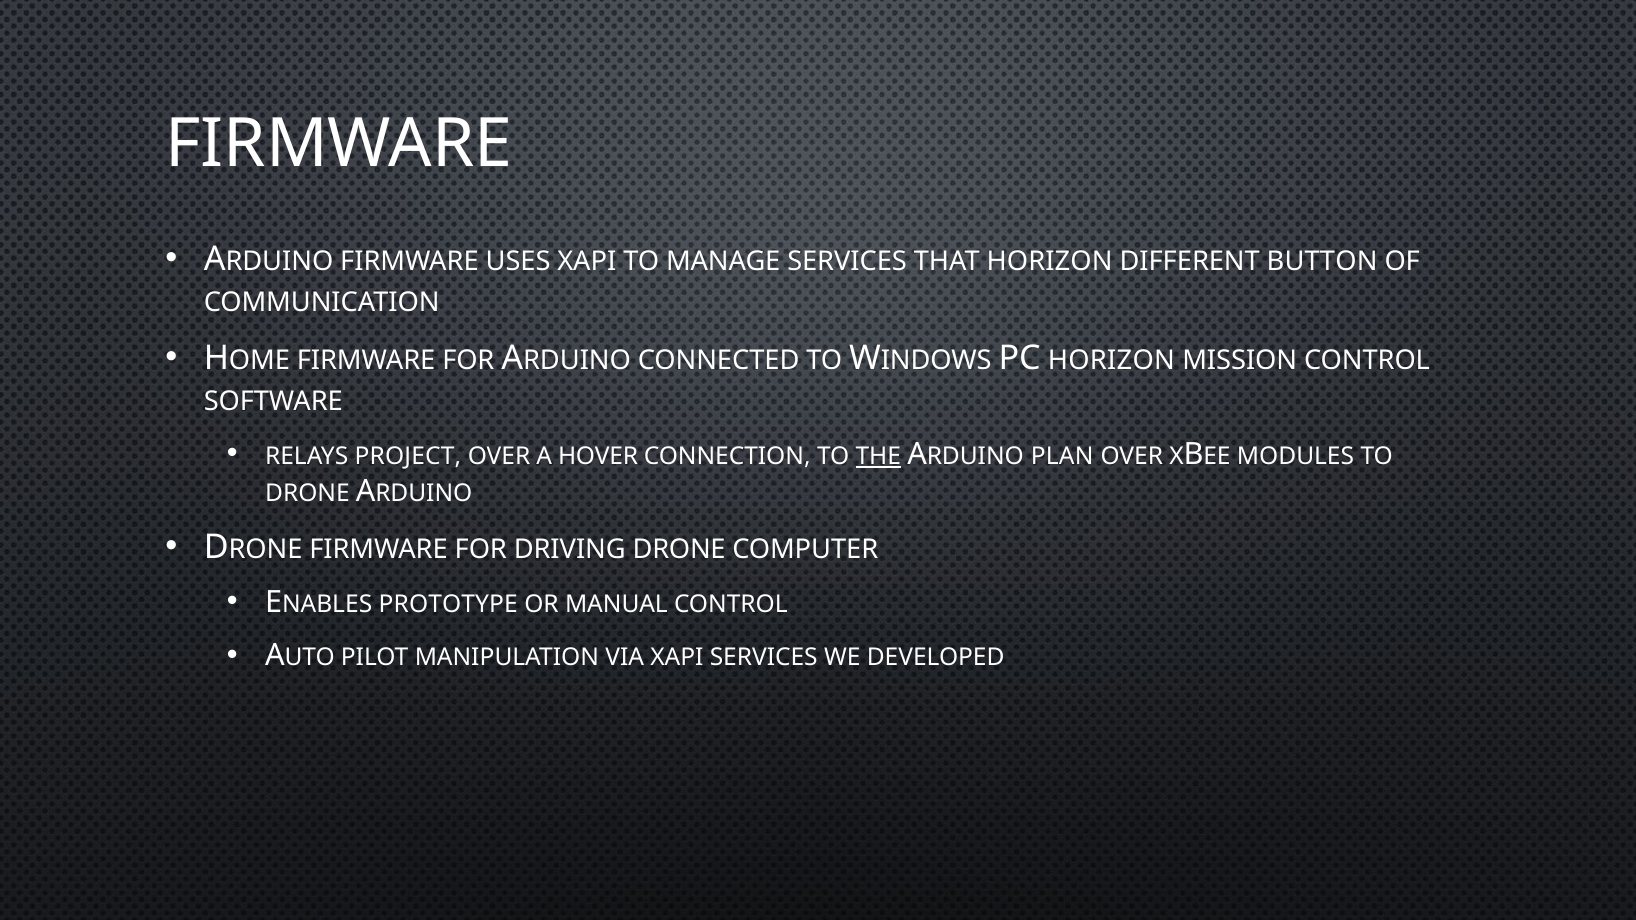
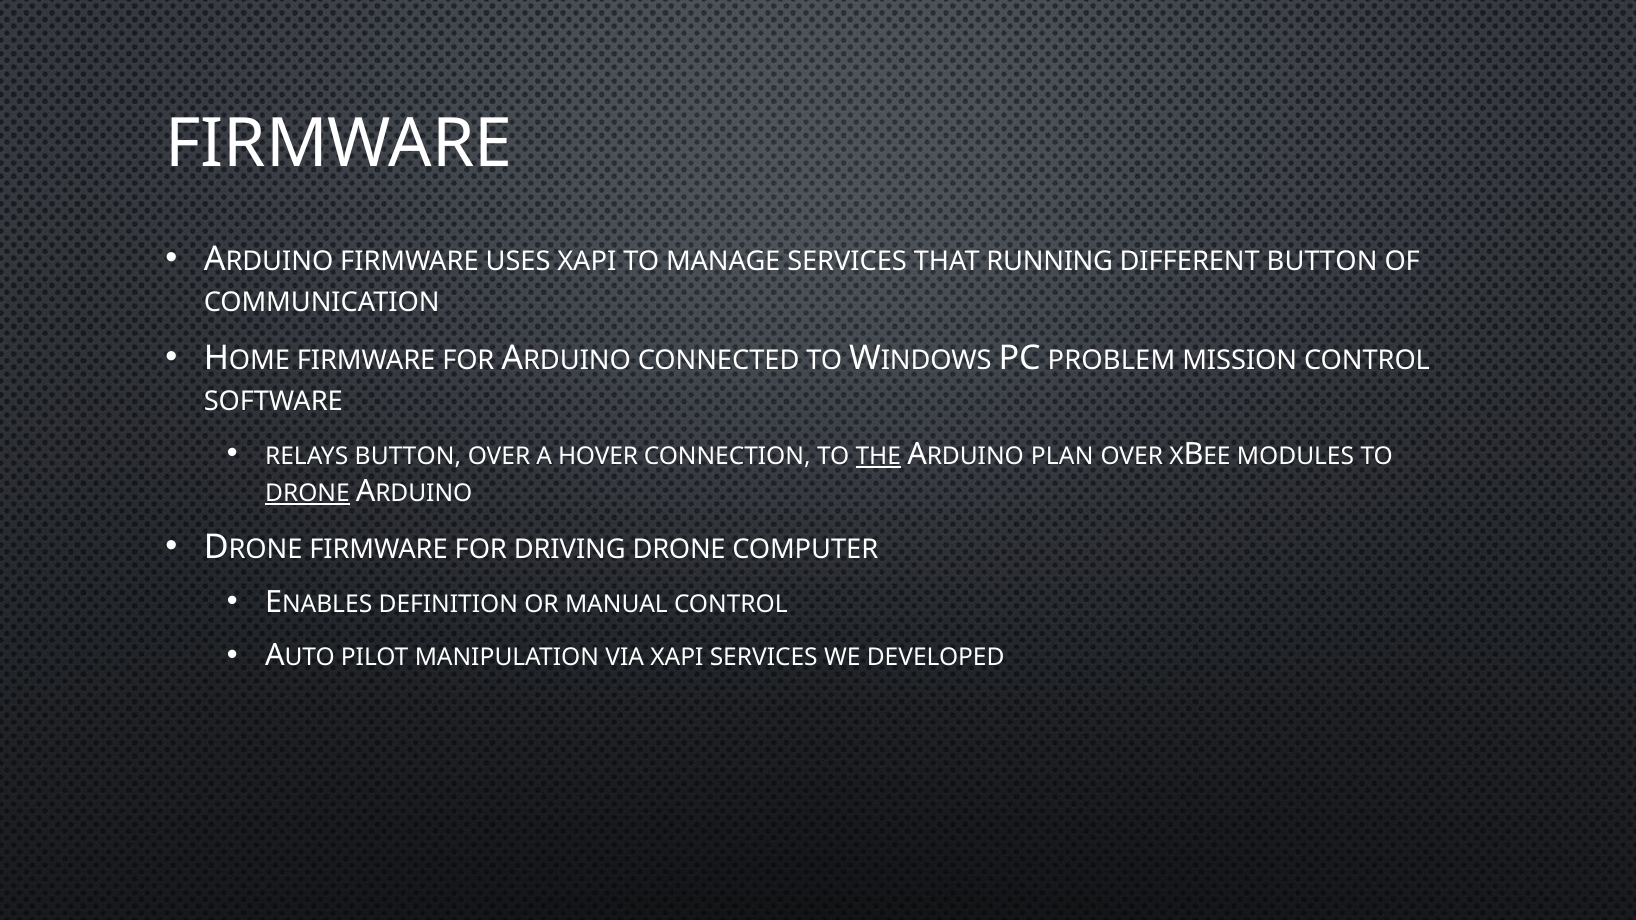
THAT HORIZON: HORIZON -> RUNNING (1050, 262)
PC HORIZON: HORIZON -> PROBLEM (1111, 361)
RELAYS PROJECT: PROJECT -> BUTTON (408, 457)
DRONE underline: none -> present (307, 493)
PROTOTYPE: PROTOTYPE -> DEFINITION (448, 605)
